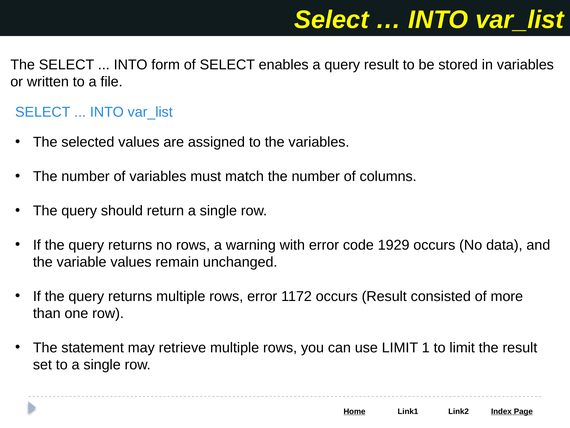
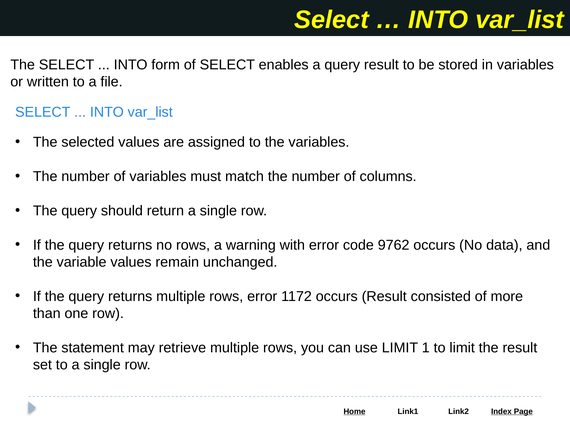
1929: 1929 -> 9762 (394, 245)
